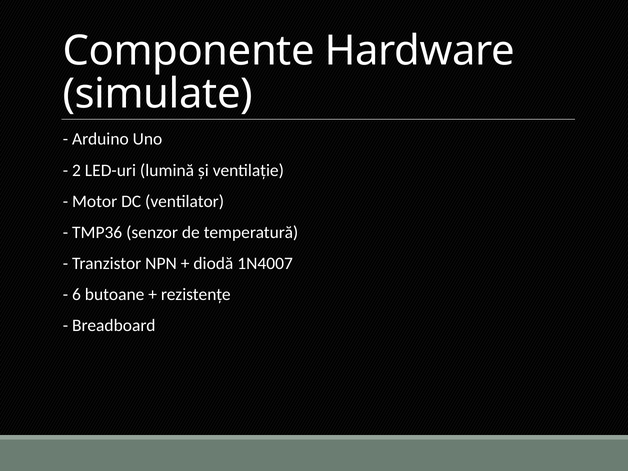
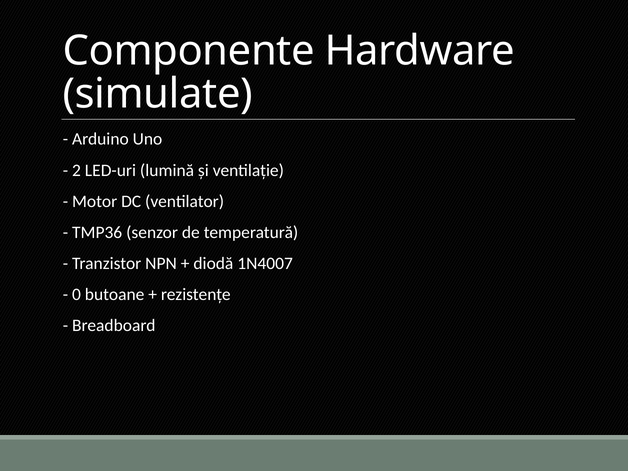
6: 6 -> 0 (76, 294)
